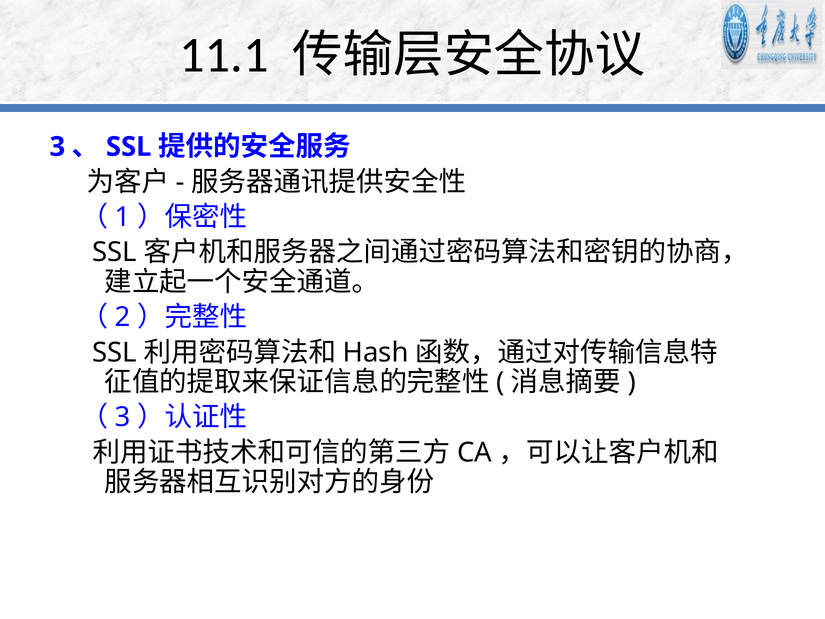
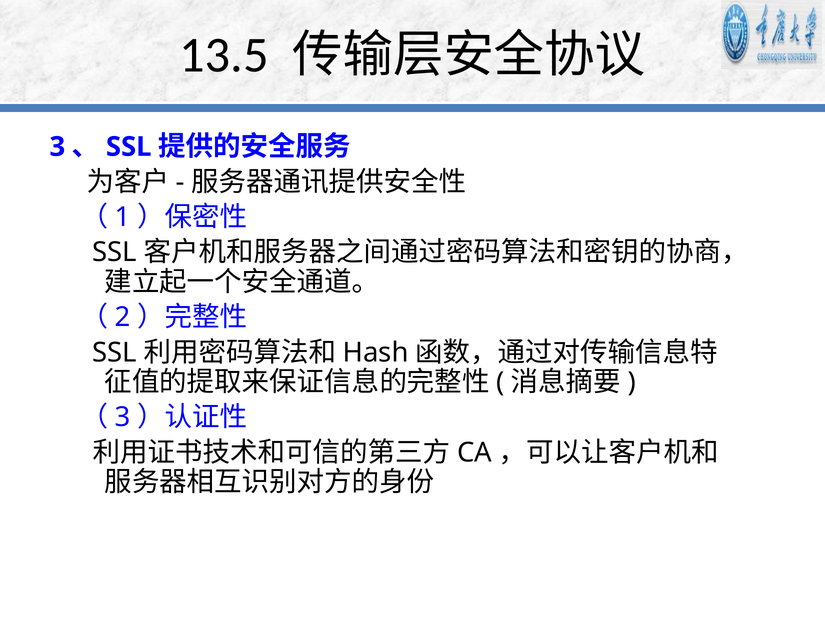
11.1: 11.1 -> 13.5 (224, 55)
